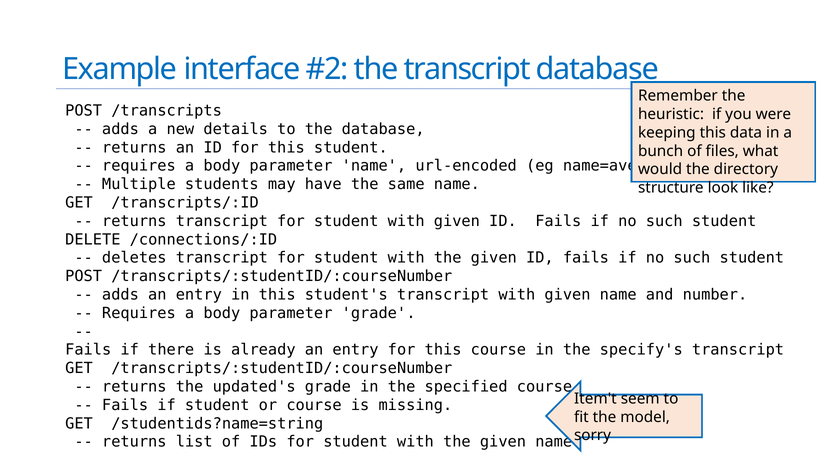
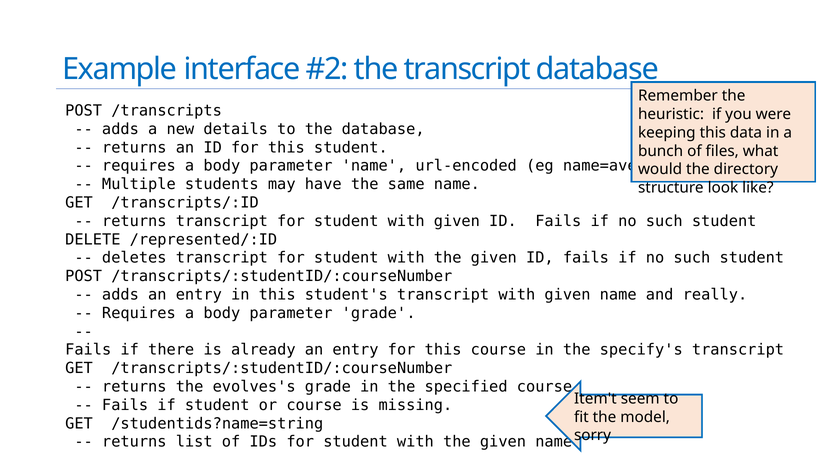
/connections/:ID: /connections/:ID -> /represented/:ID (203, 239)
number: number -> really (715, 294)
updated's: updated's -> evolves's (254, 386)
